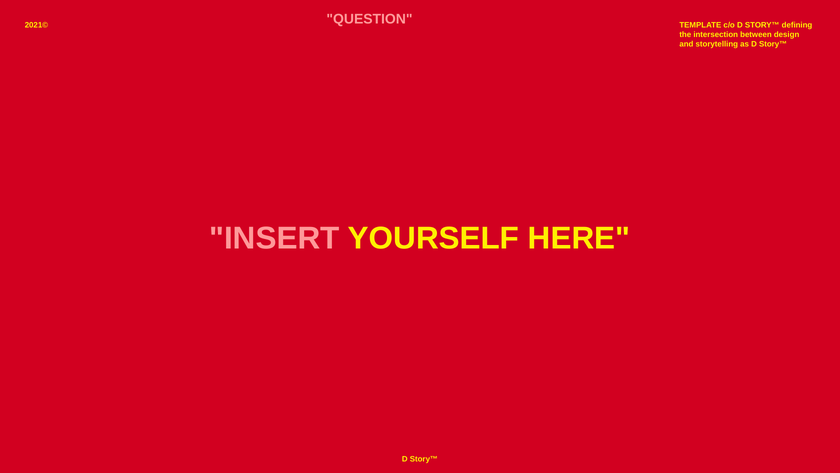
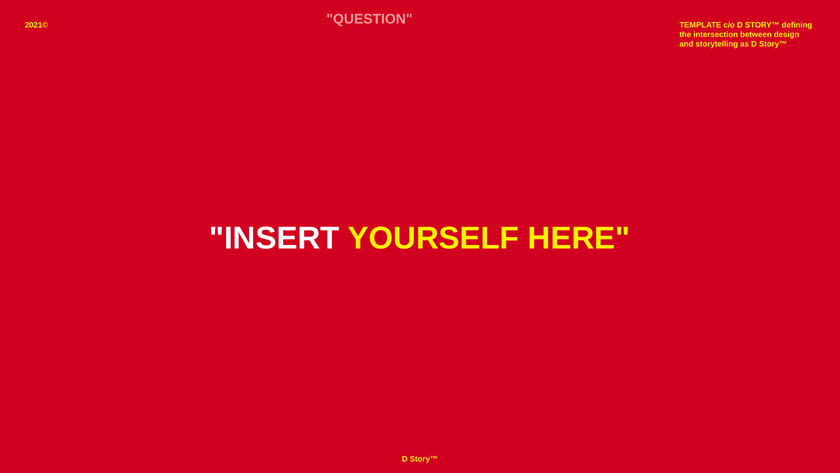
INSERT colour: pink -> white (274, 238)
